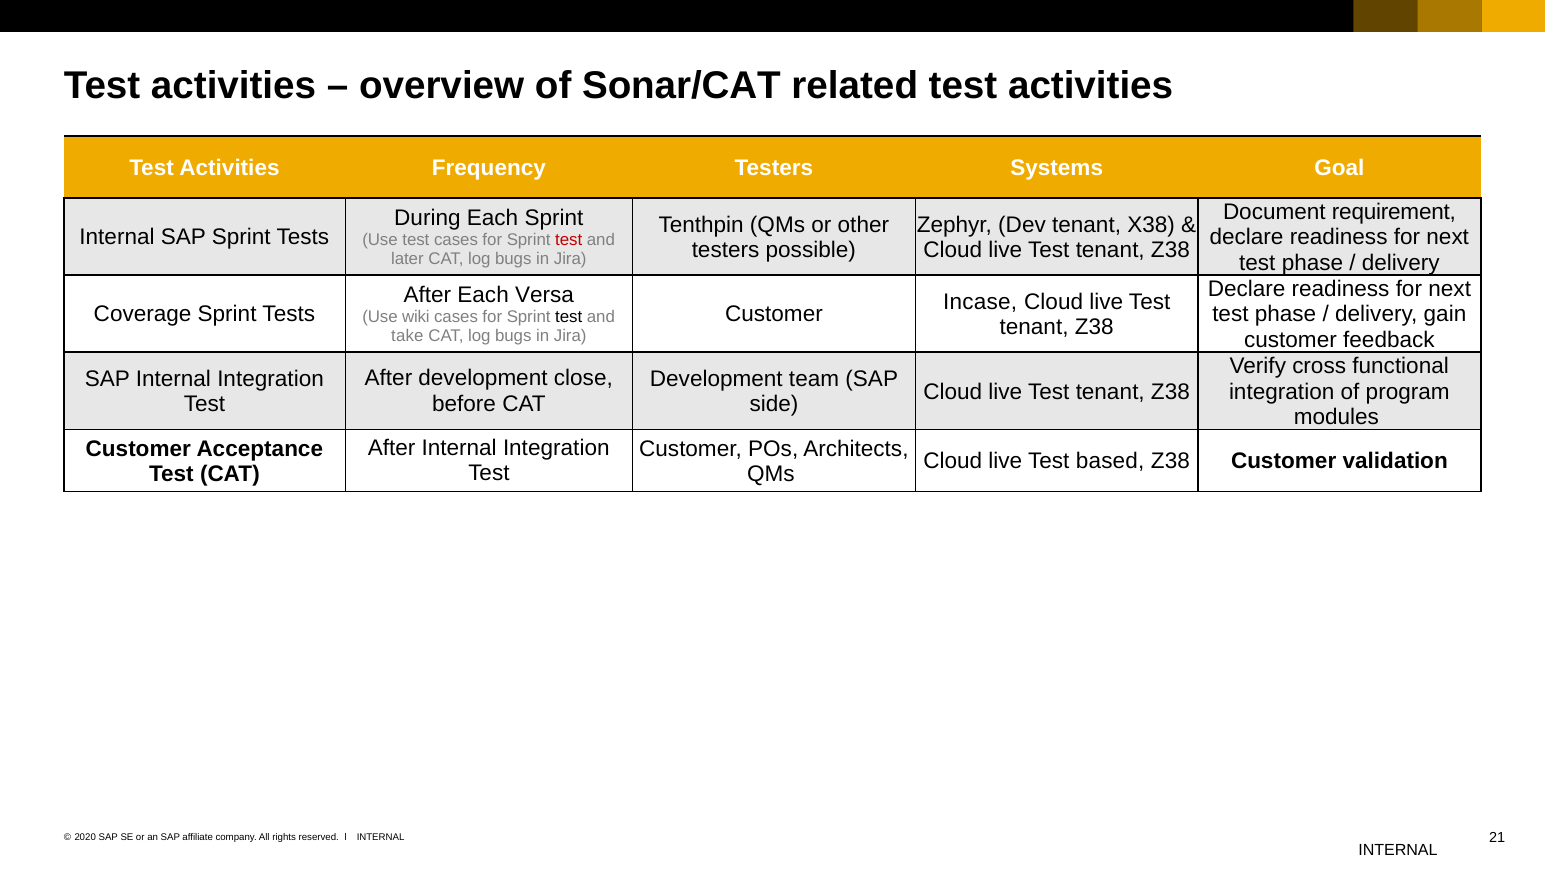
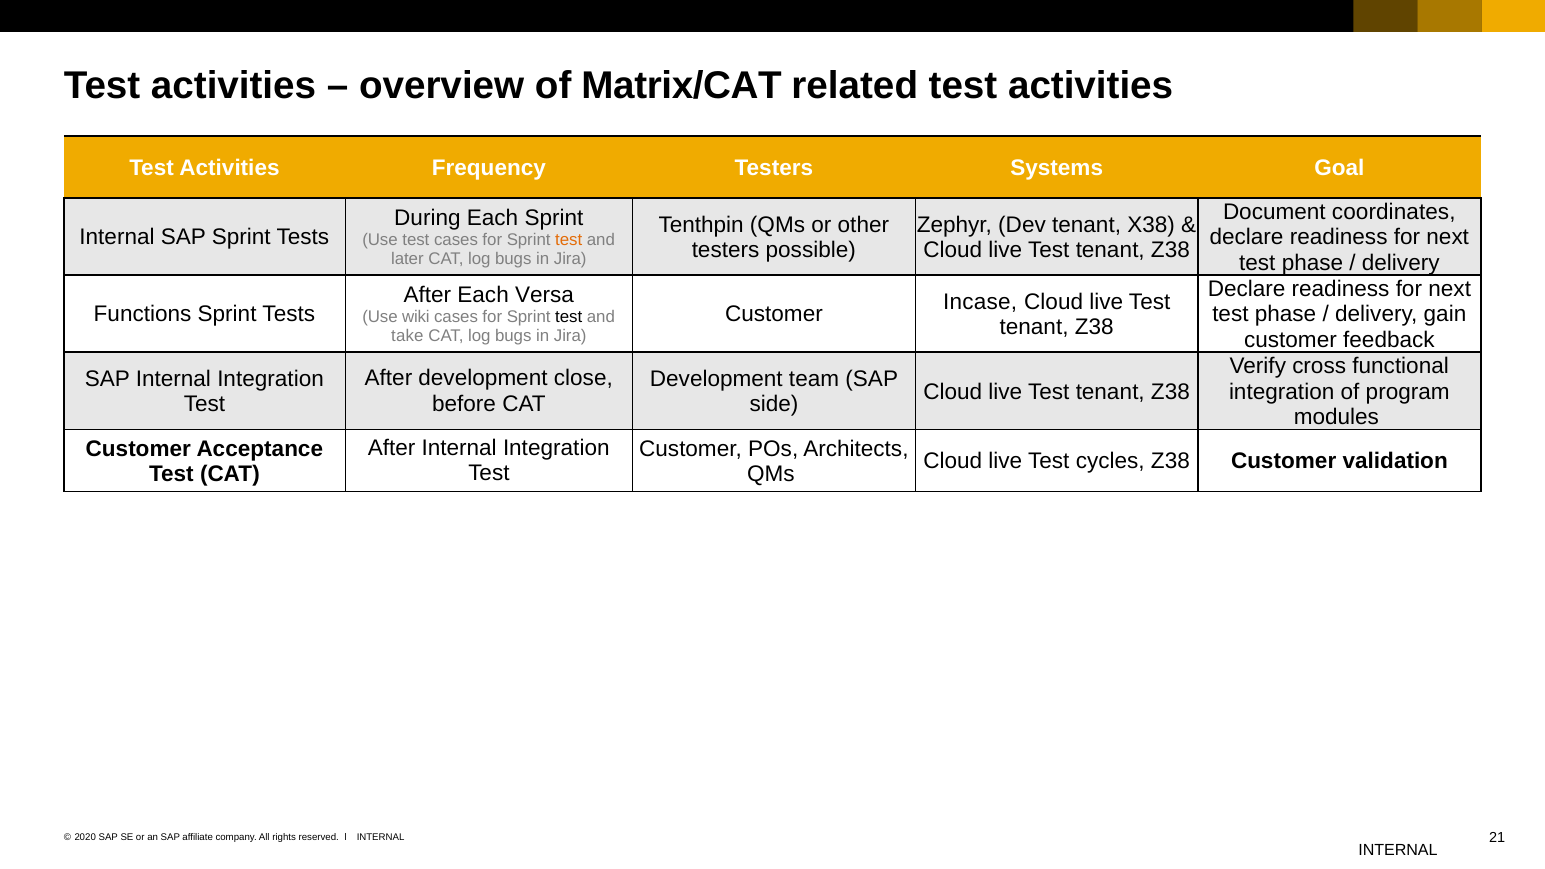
Sonar/CAT: Sonar/CAT -> Matrix/CAT (682, 85)
requirement: requirement -> coordinates (1394, 212)
test colour: red -> orange (569, 240)
Coverage: Coverage -> Functions (143, 315)
based: based -> cycles (1110, 461)
